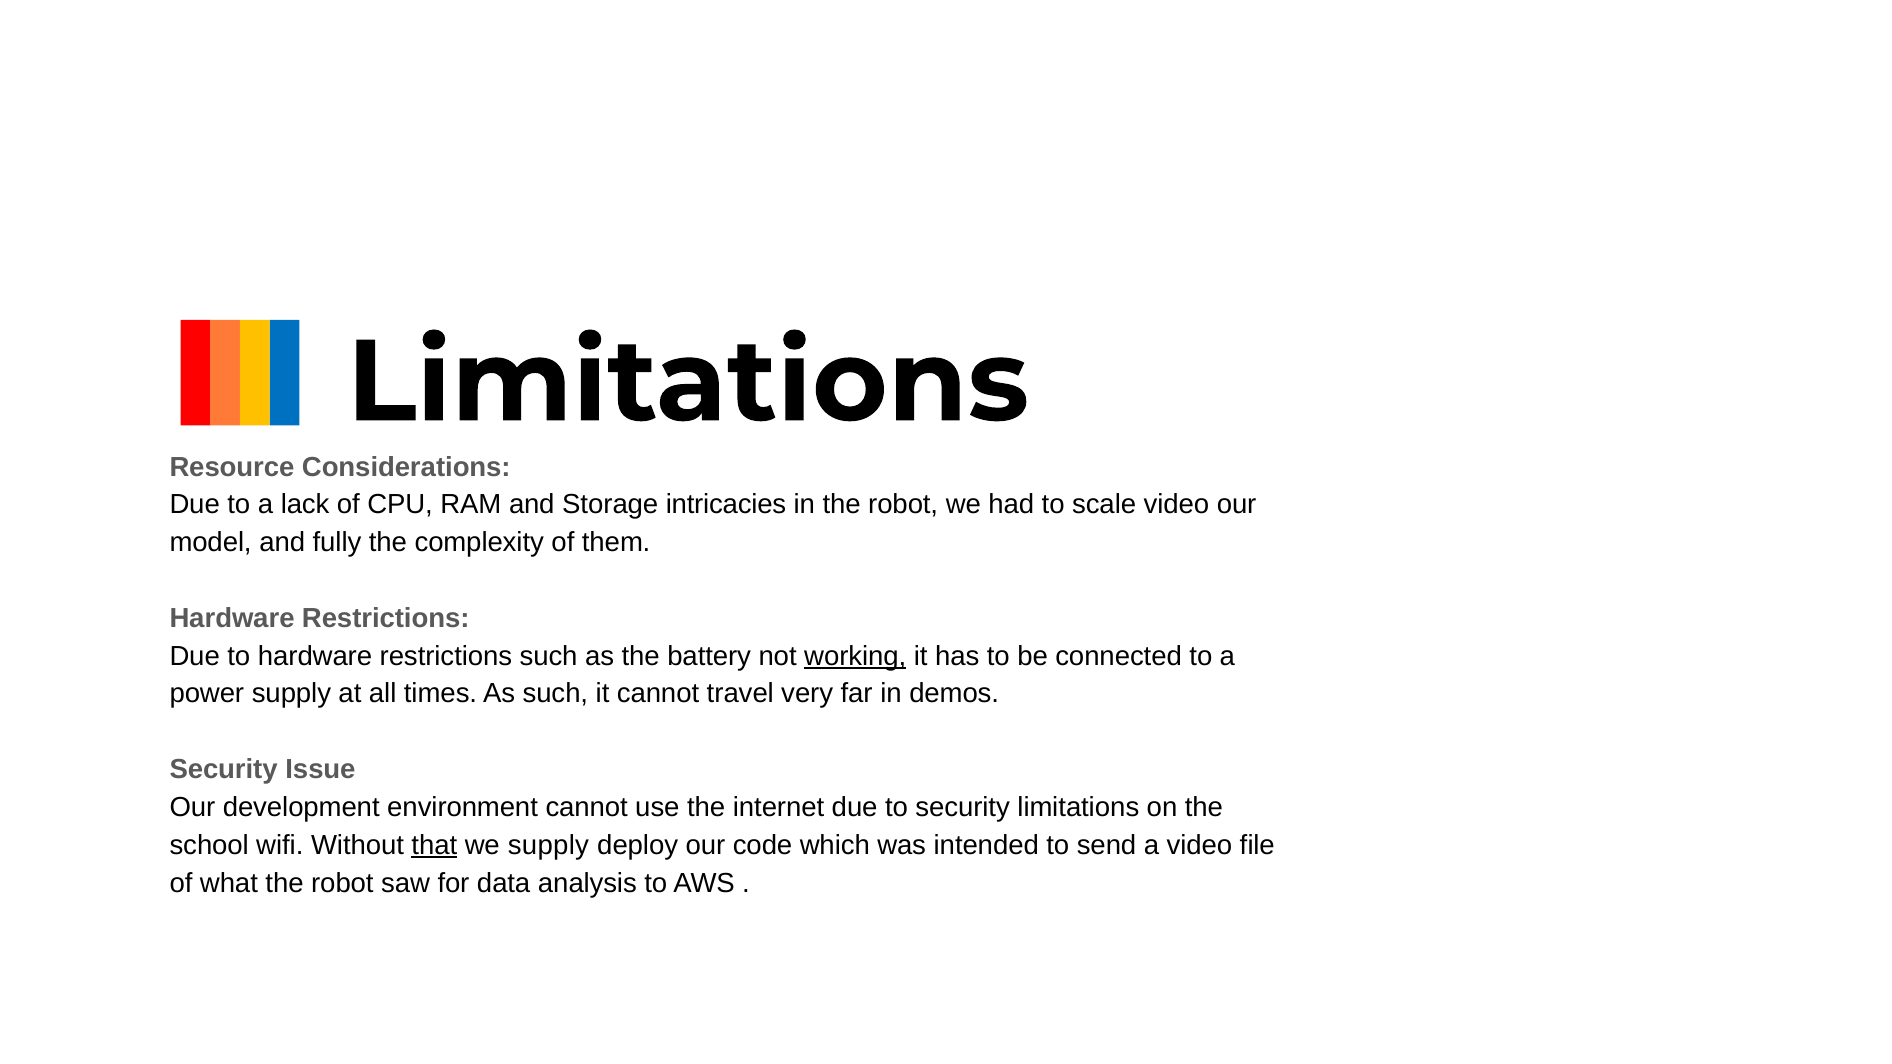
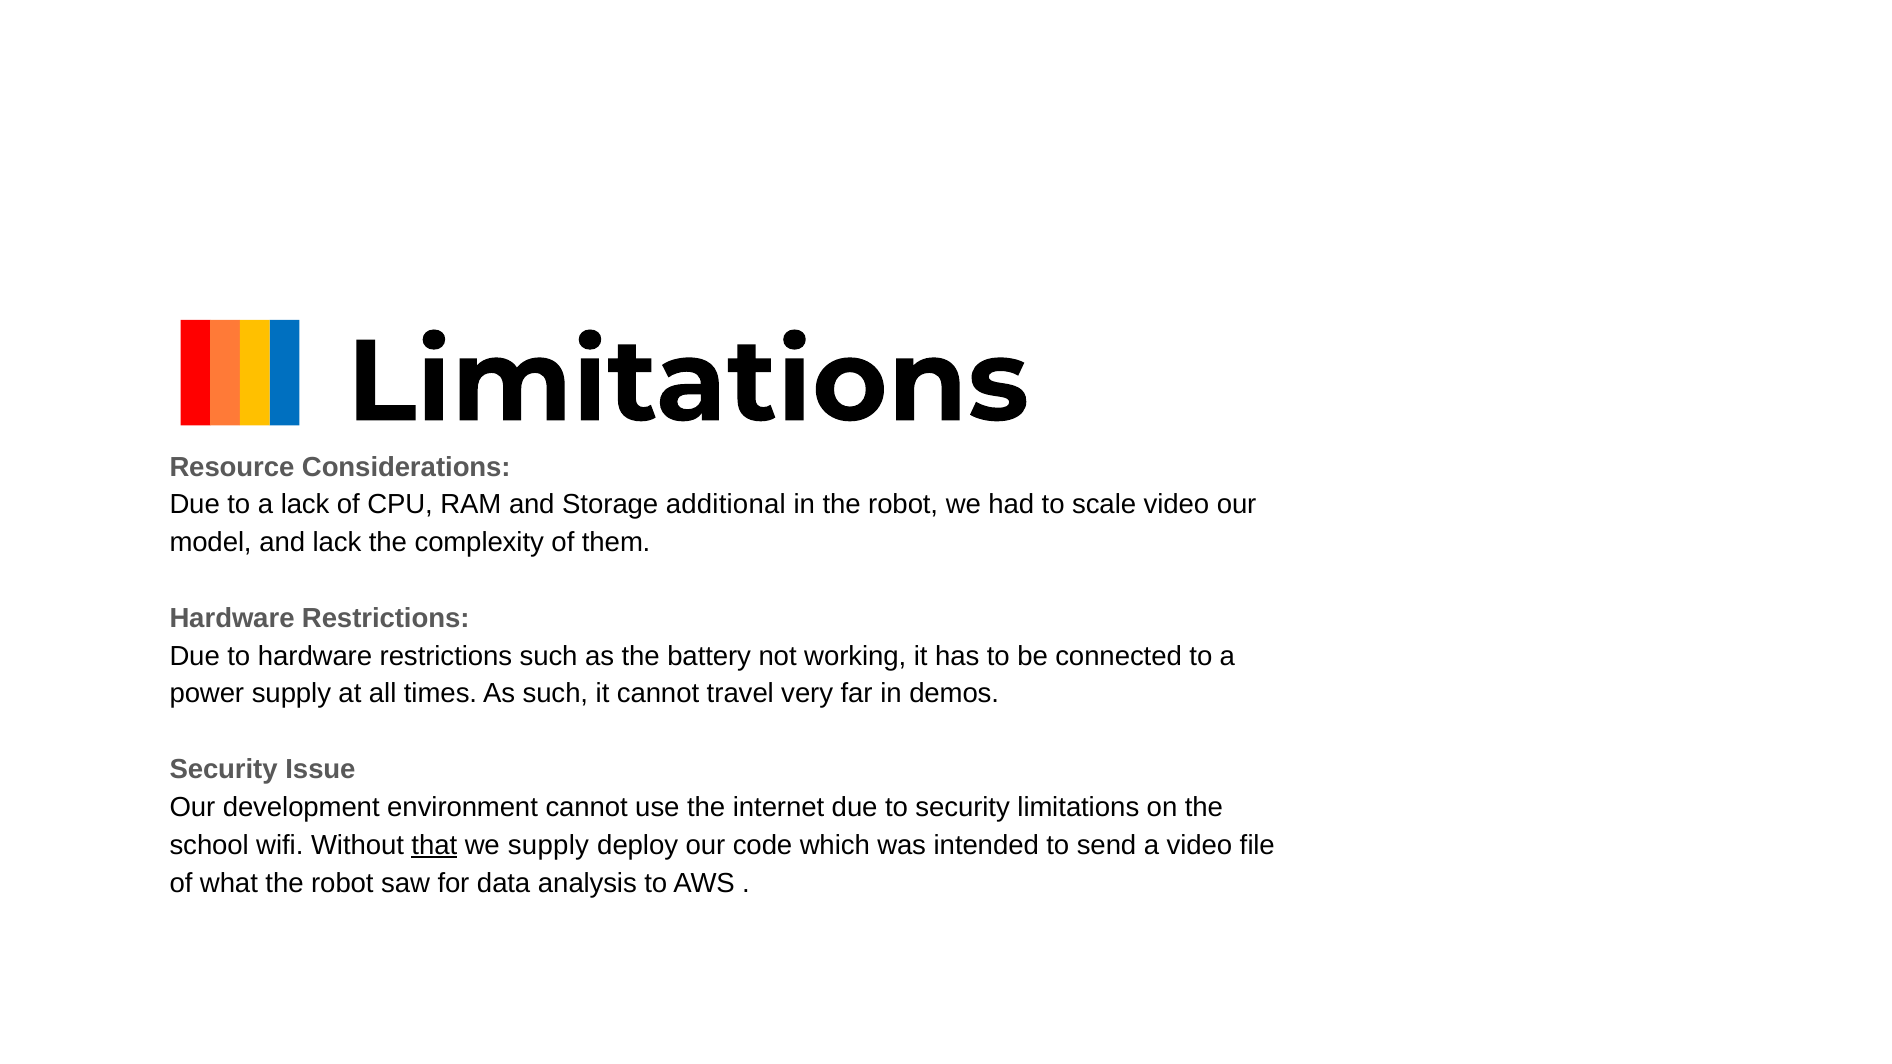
intricacies: intricacies -> additional (726, 505)
and fully: fully -> lack (337, 543)
working underline: present -> none (855, 656)
